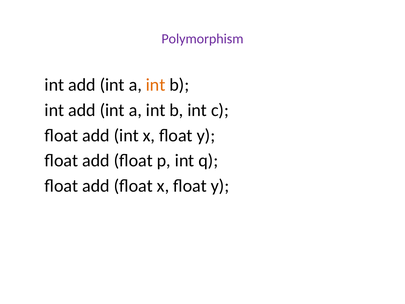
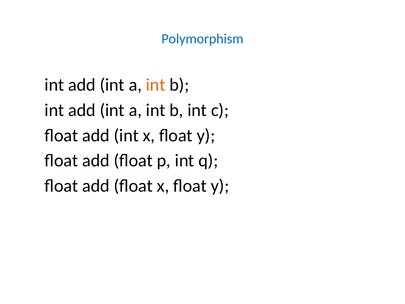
Polymorphism colour: purple -> blue (202, 39)
